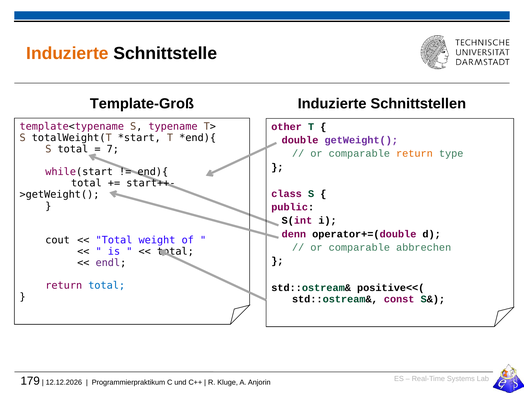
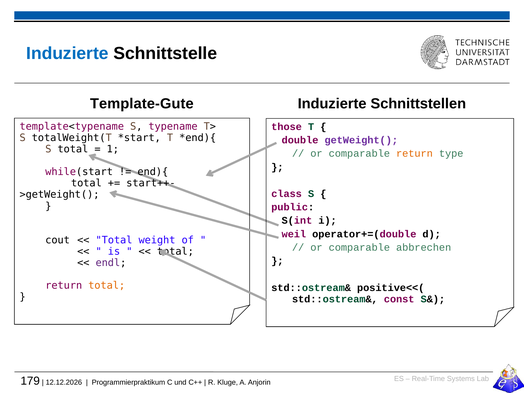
Induzierte colour: orange -> blue (67, 53)
Template-Groß: Template-Groß -> Template-Gute (142, 104)
other: other -> those (287, 127)
7: 7 -> 1 (113, 149)
denn: denn -> weil (294, 234)
total colour: blue -> orange (107, 286)
